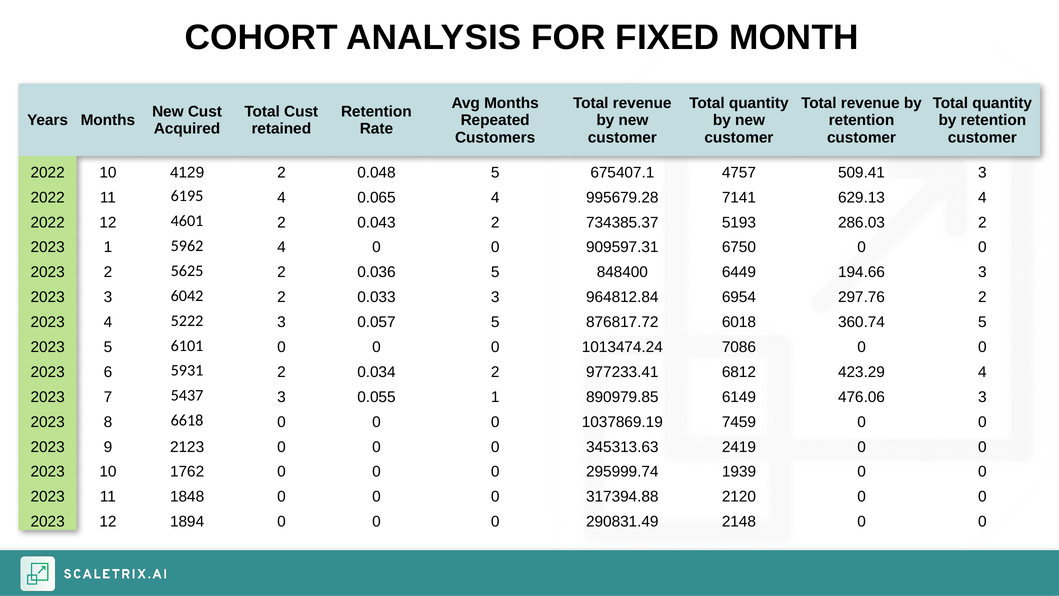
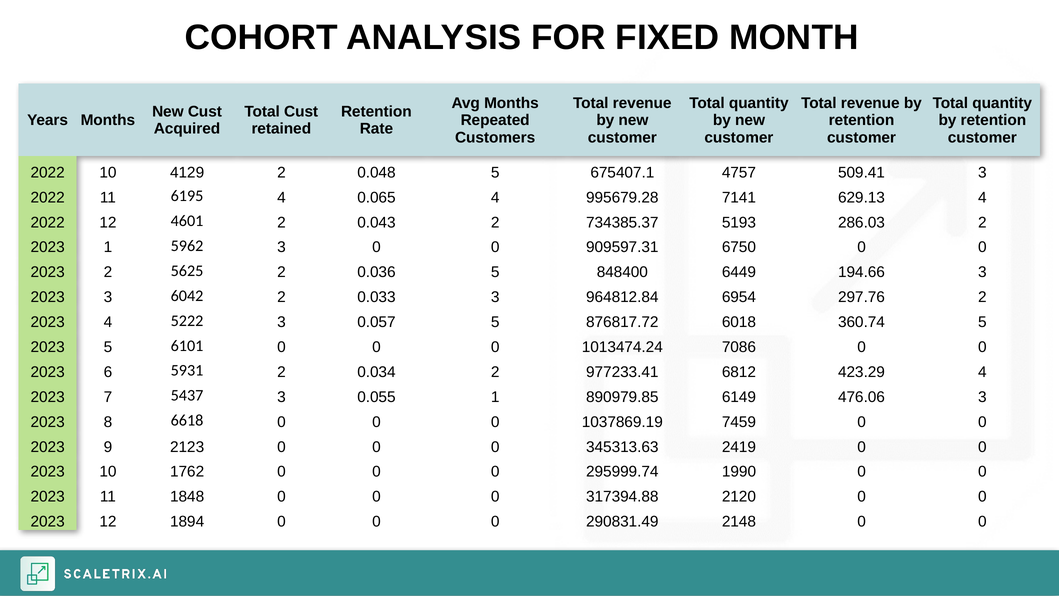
5962 4: 4 -> 3 (281, 247)
1939: 1939 -> 1990 (739, 472)
